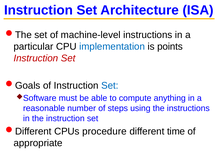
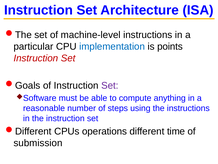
Set colour: blue -> purple (110, 85)
procedure: procedure -> operations (105, 131)
appropriate: appropriate -> submission (38, 143)
